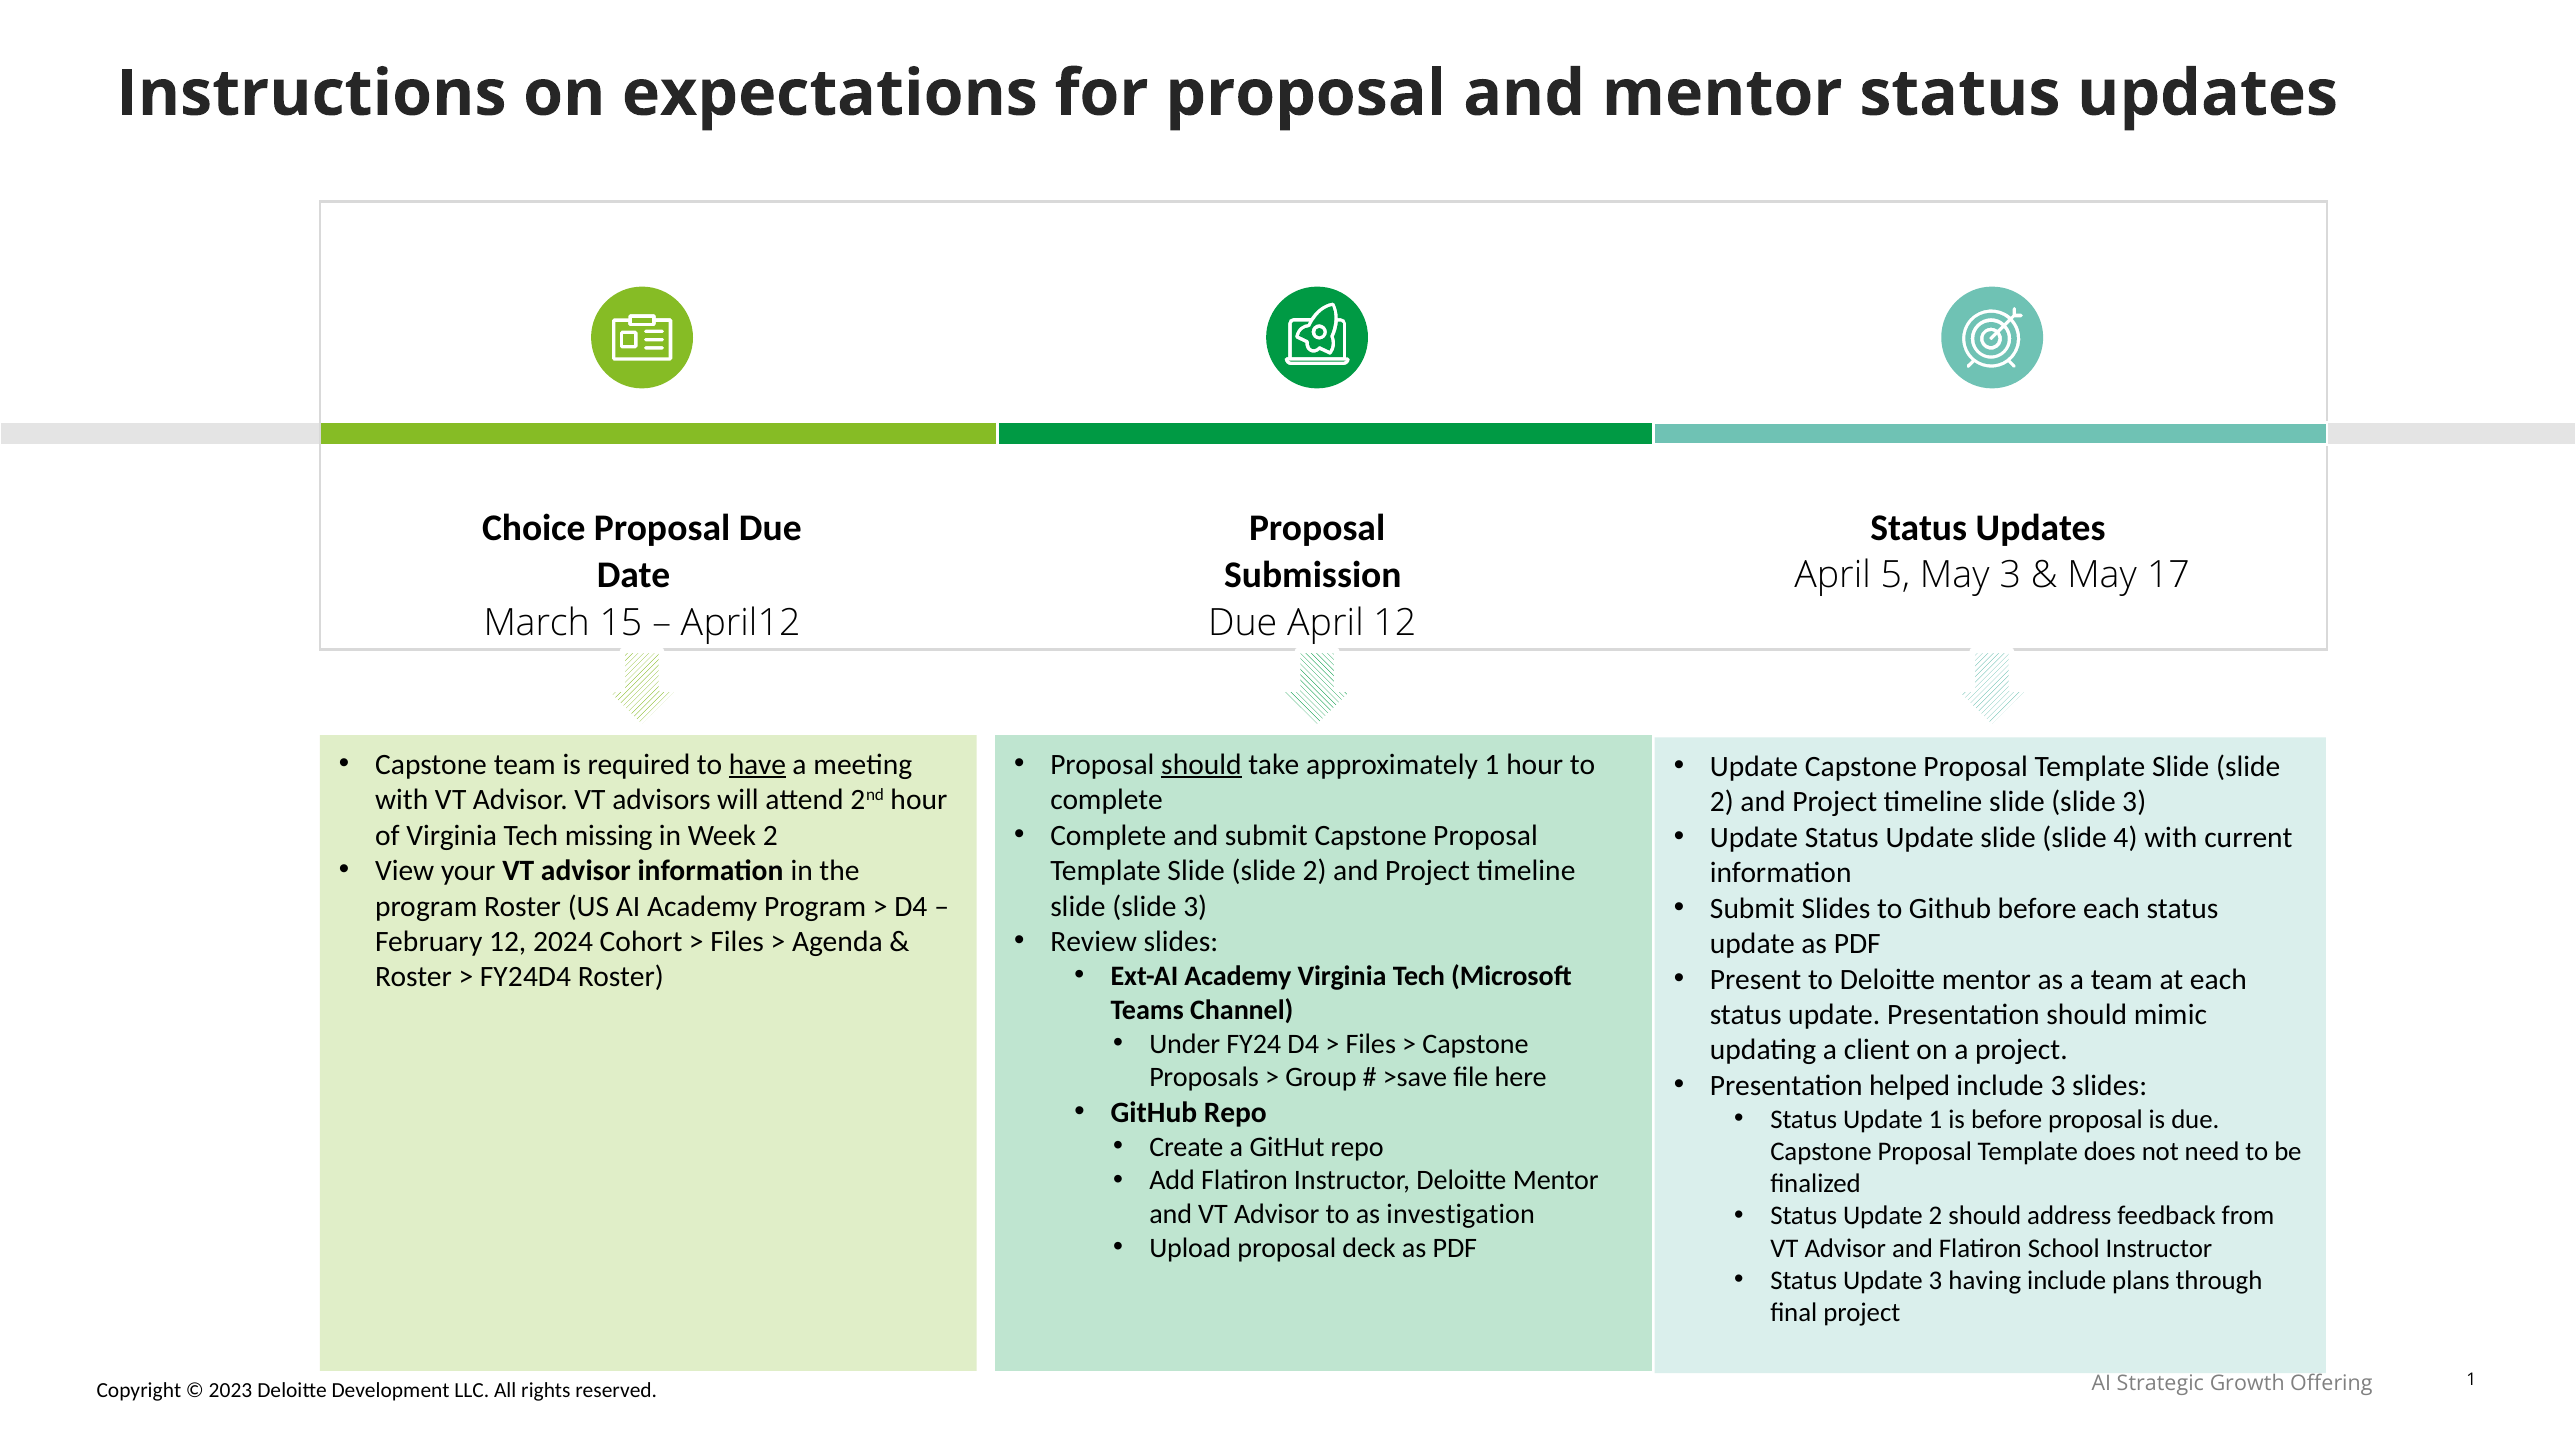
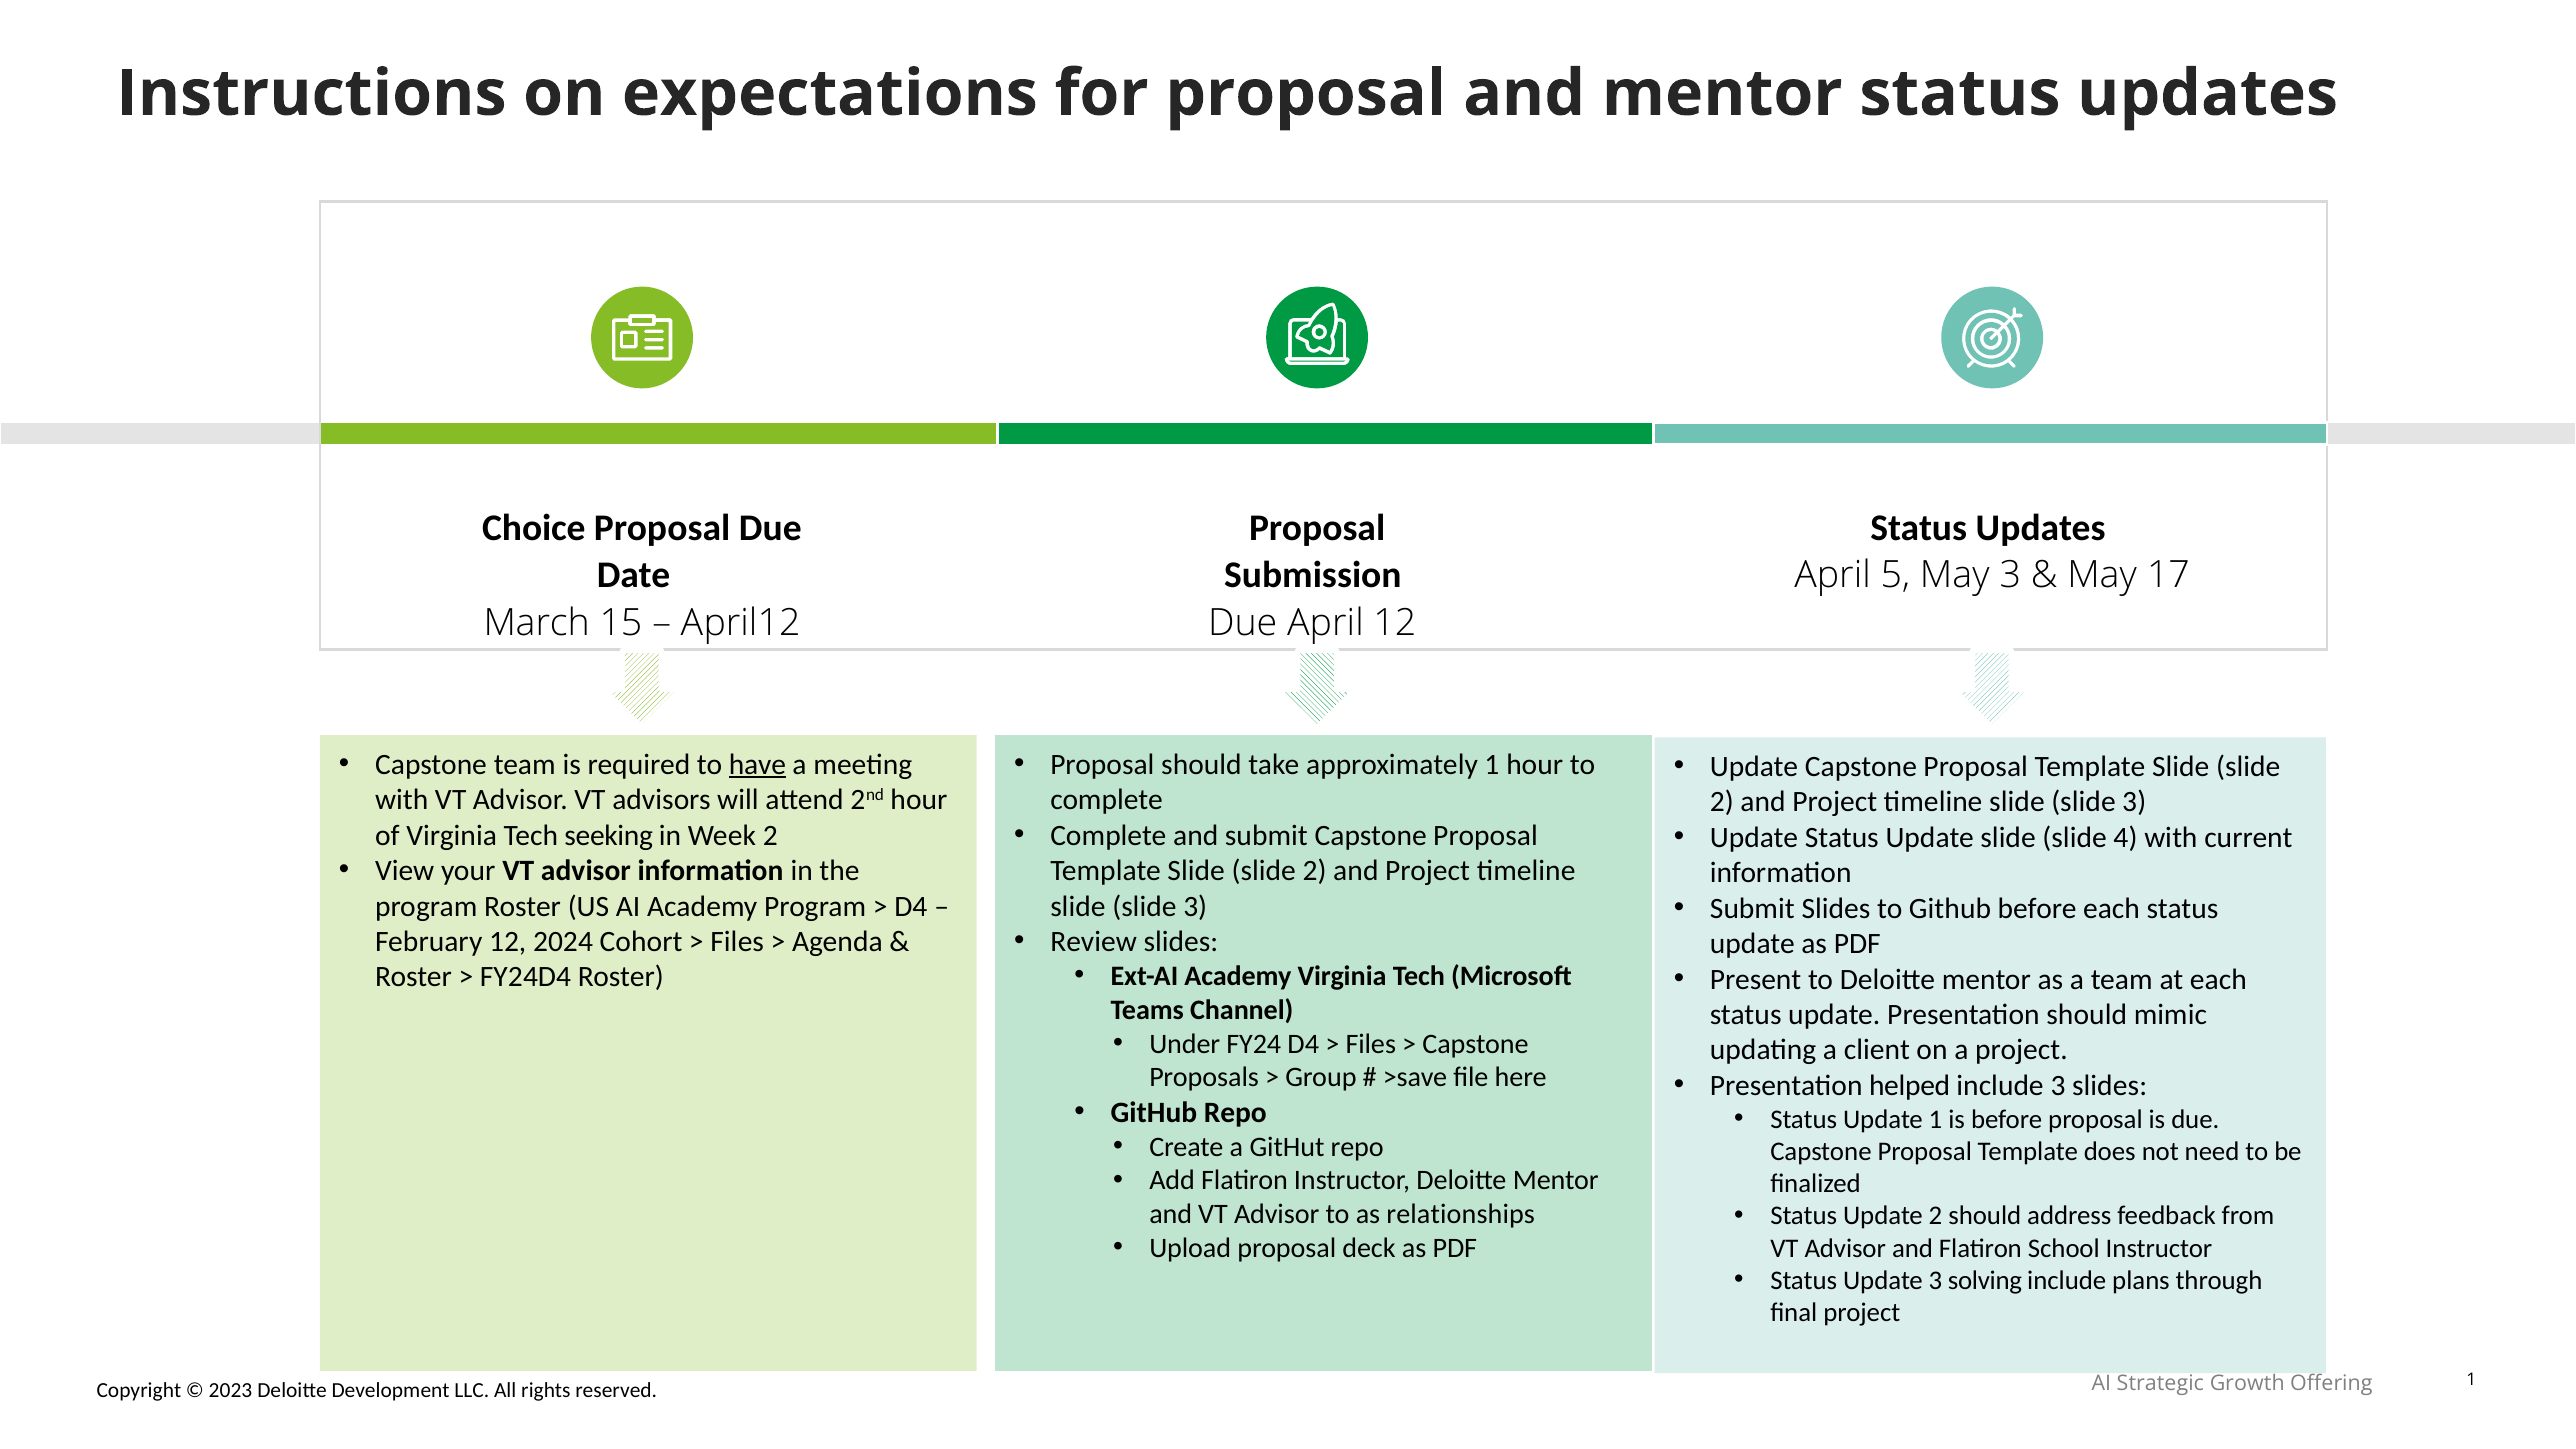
should underline: present -> none (1201, 765)
missing: missing -> seeking (609, 835)
investigation: investigation -> relationships (1461, 1214)
having: having -> solving (1985, 1281)
